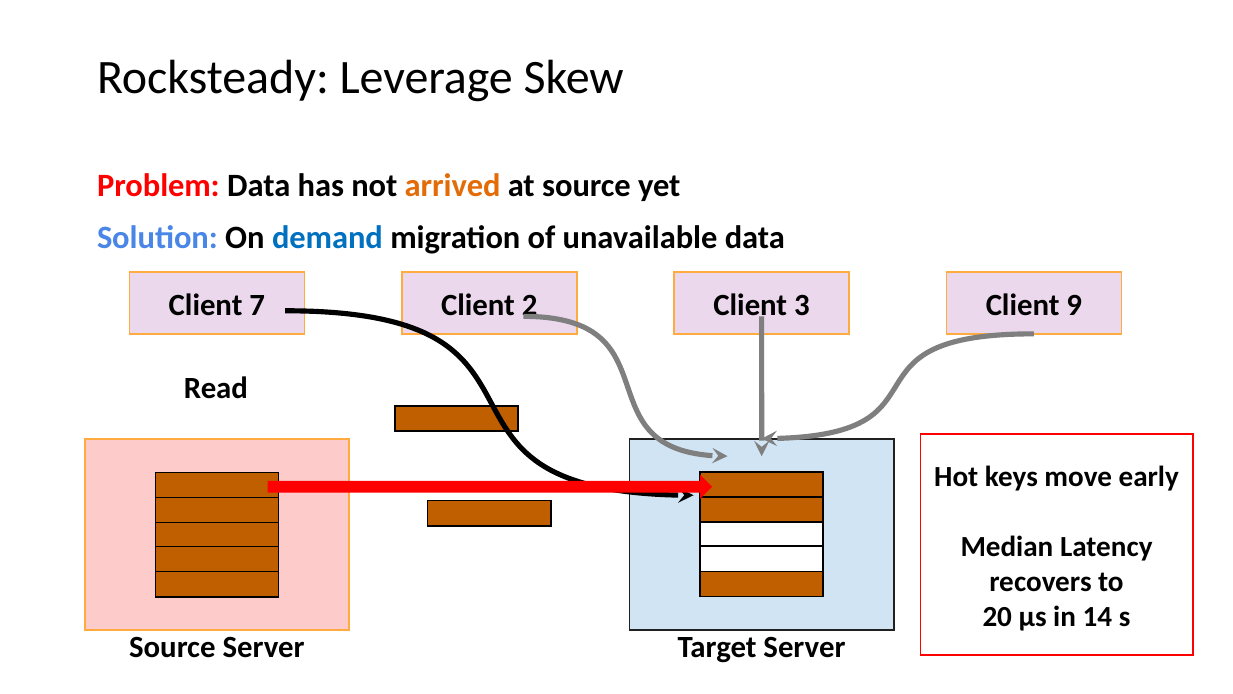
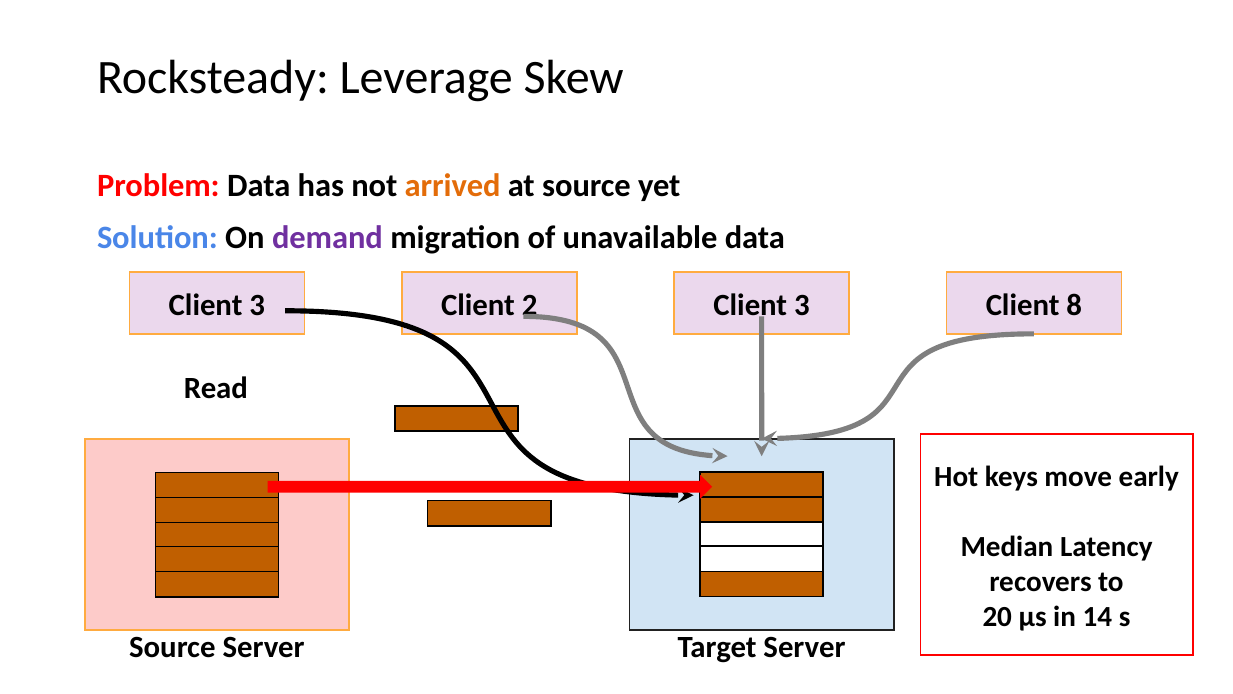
demand colour: blue -> purple (327, 238)
7: 7 -> 3 (257, 305)
9: 9 -> 8 (1074, 305)
